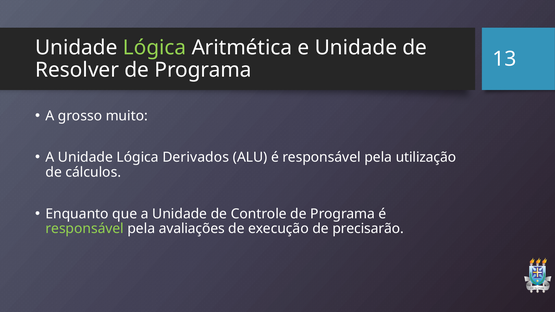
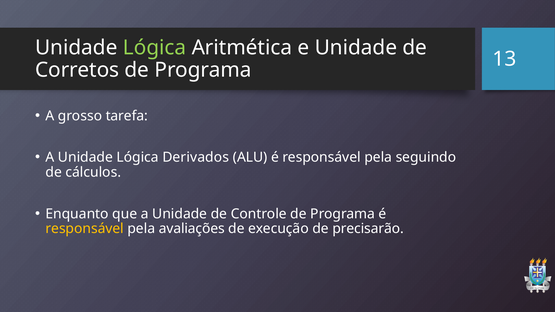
Resolver: Resolver -> Corretos (77, 70)
muito: muito -> tarefa (127, 116)
utilização: utilização -> seguindo (426, 157)
responsável colour: light green -> yellow (85, 229)
